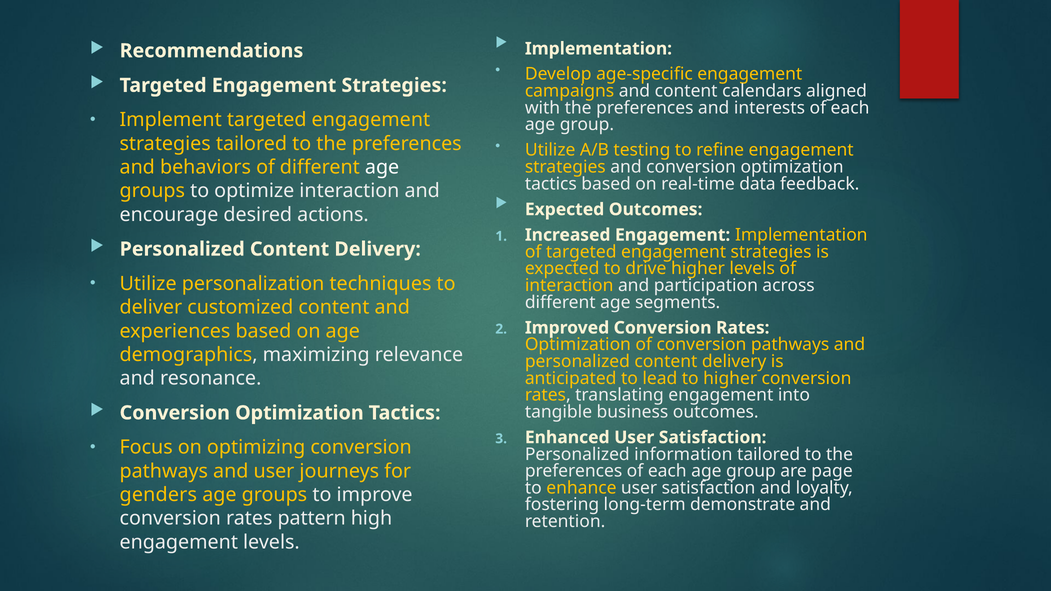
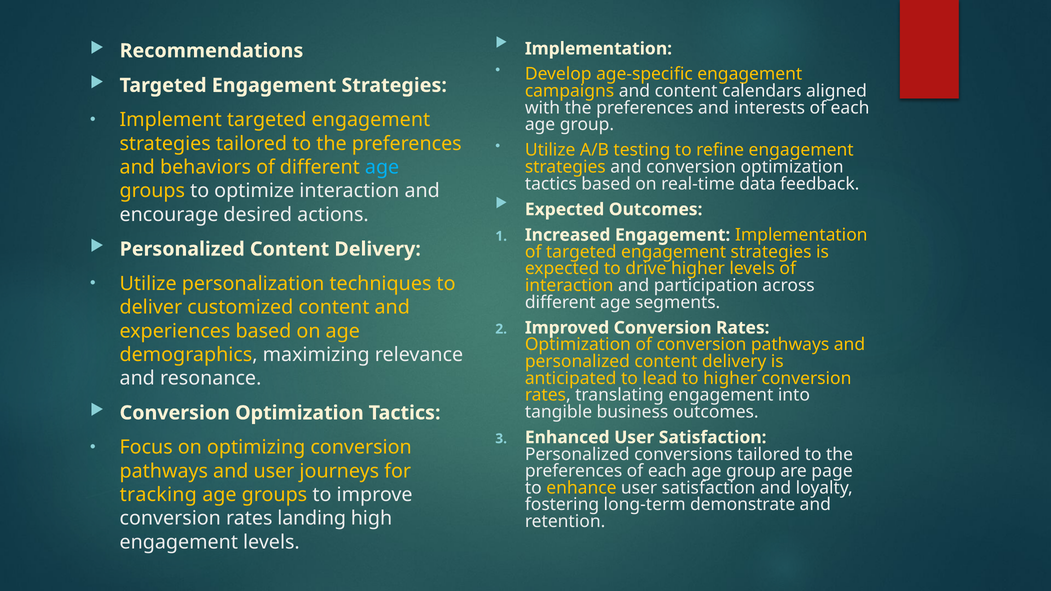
age colour: white -> light blue (382, 167)
information: information -> conversions (683, 454)
genders: genders -> tracking (158, 495)
pattern: pattern -> landing (312, 519)
